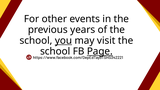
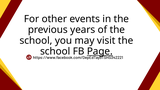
you underline: present -> none (63, 40)
